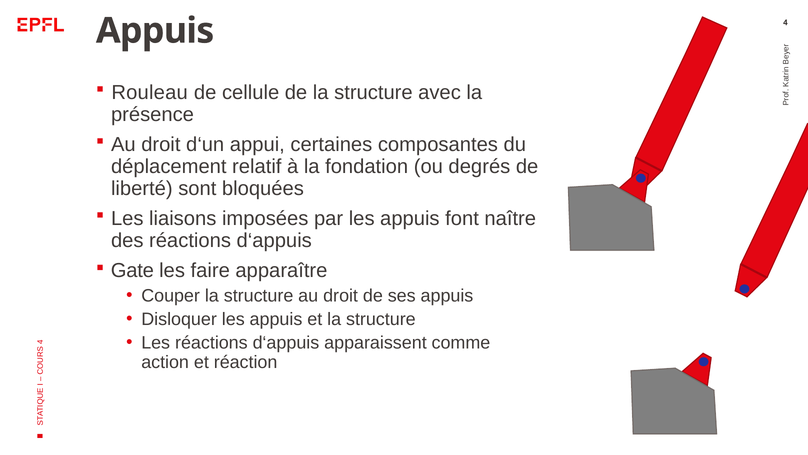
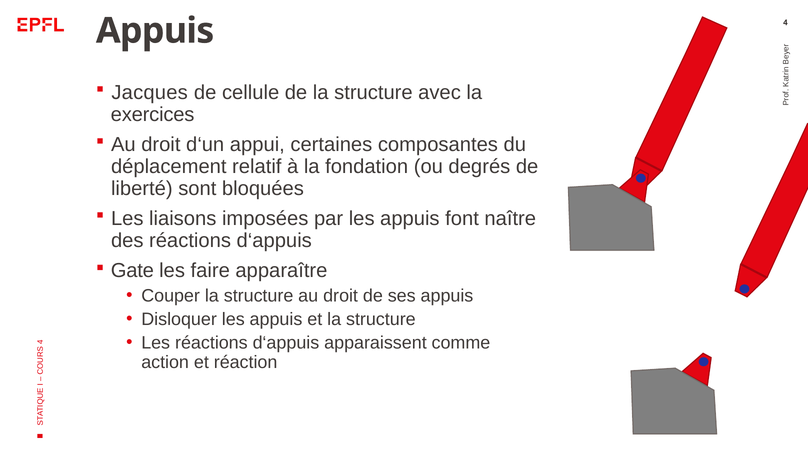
Rouleau: Rouleau -> Jacques (150, 92)
présence: présence -> exercices (153, 114)
